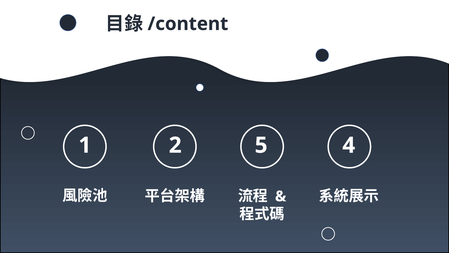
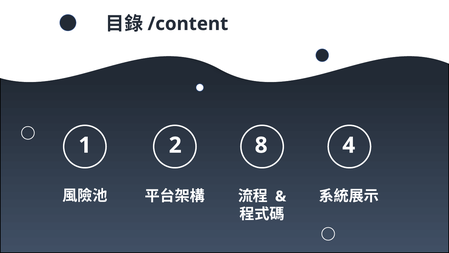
5: 5 -> 8 (261, 145)
